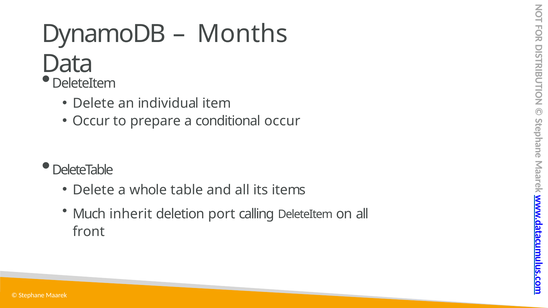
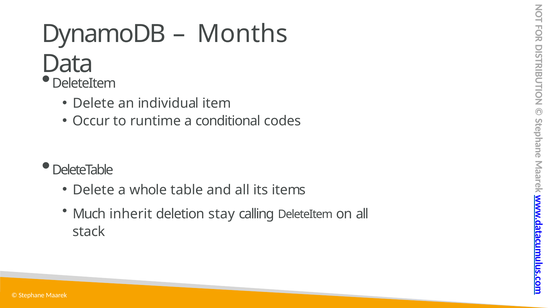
prepare: prepare -> runtime (155, 121)
conditional occur: occur -> codes (282, 121)
port: port -> stay (222, 214)
front: front -> stack (89, 232)
